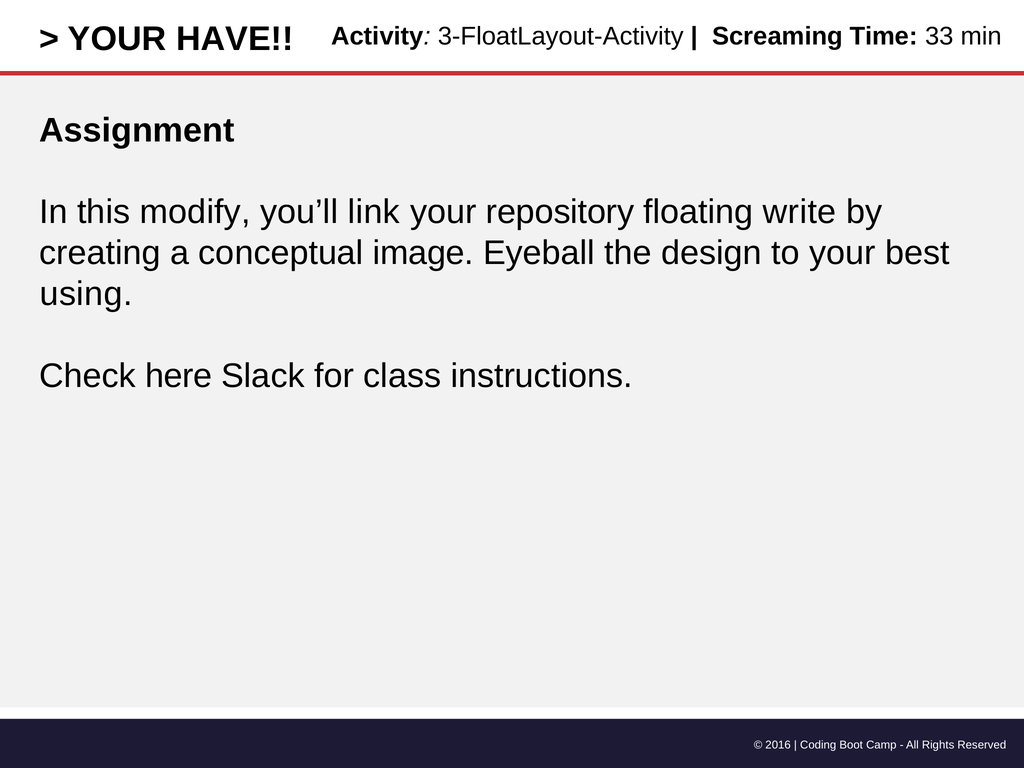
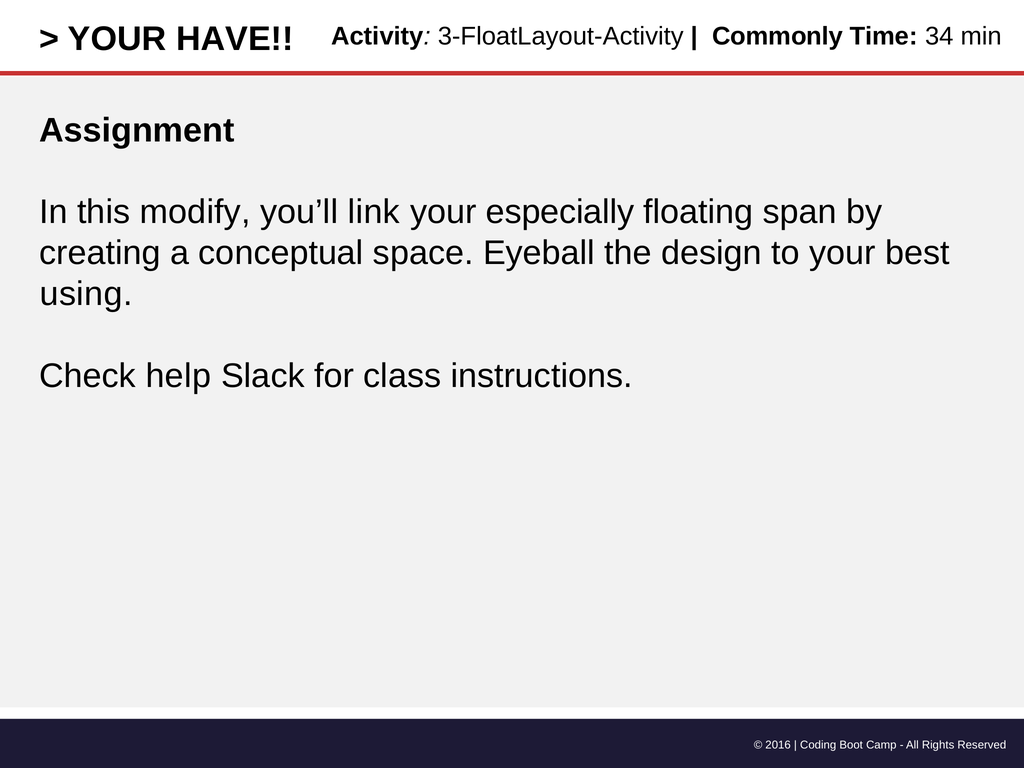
Screaming: Screaming -> Commonly (778, 36)
33: 33 -> 34 (939, 36)
repository: repository -> especially (560, 212)
write: write -> span (800, 212)
image: image -> space (423, 253)
here: here -> help (178, 376)
